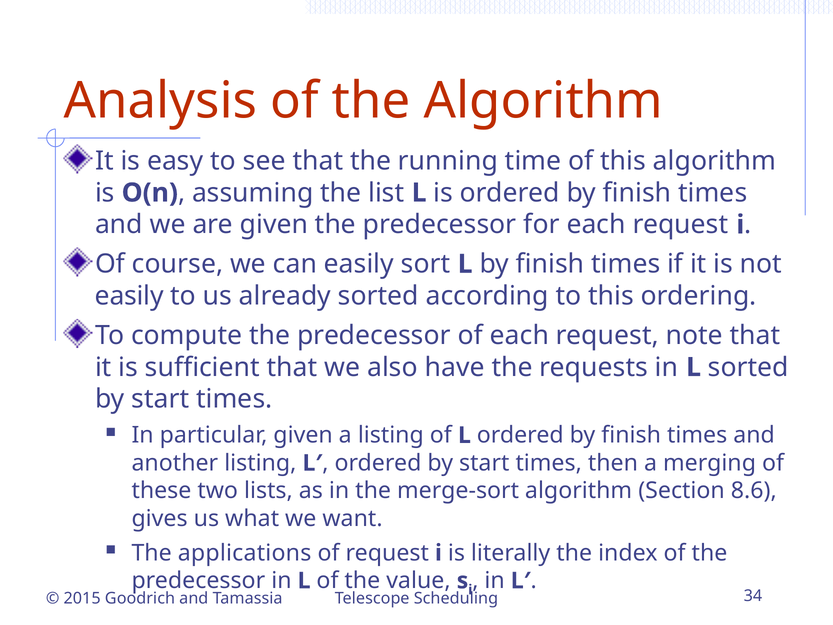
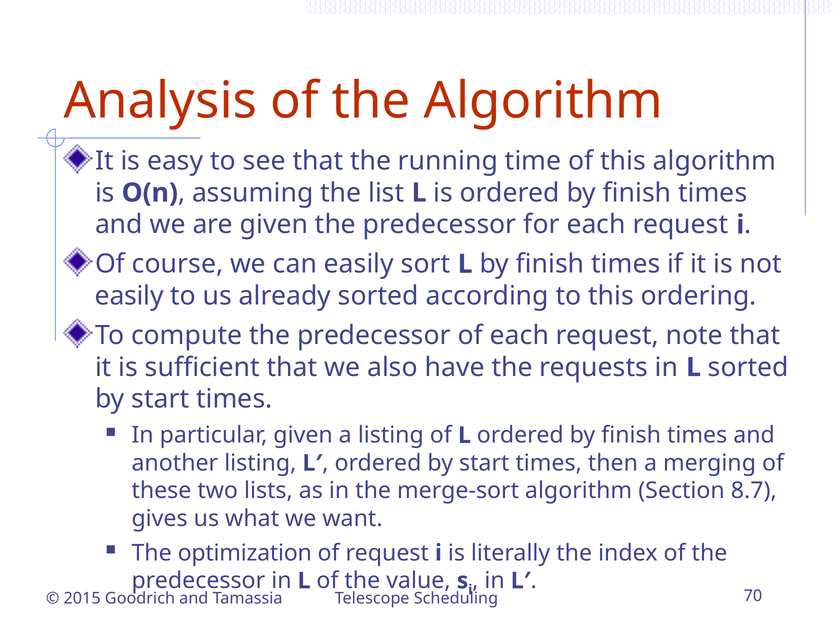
8.6: 8.6 -> 8.7 (754, 491)
applications: applications -> optimization (245, 553)
34: 34 -> 70 (753, 595)
